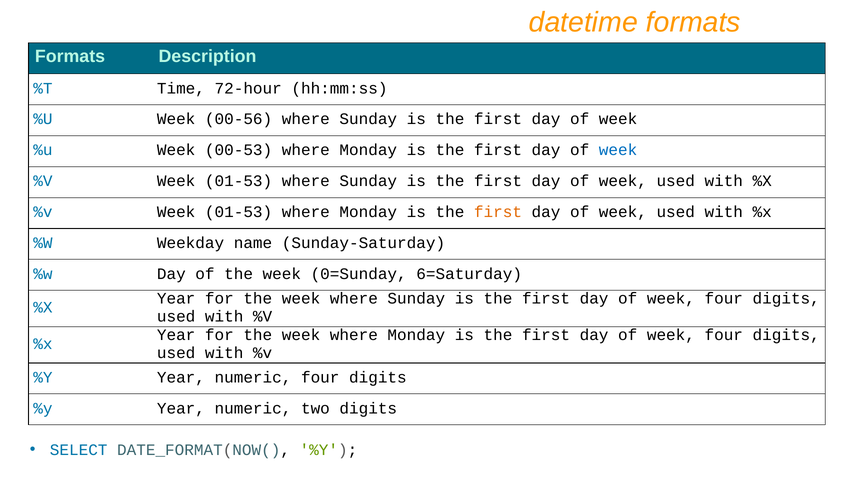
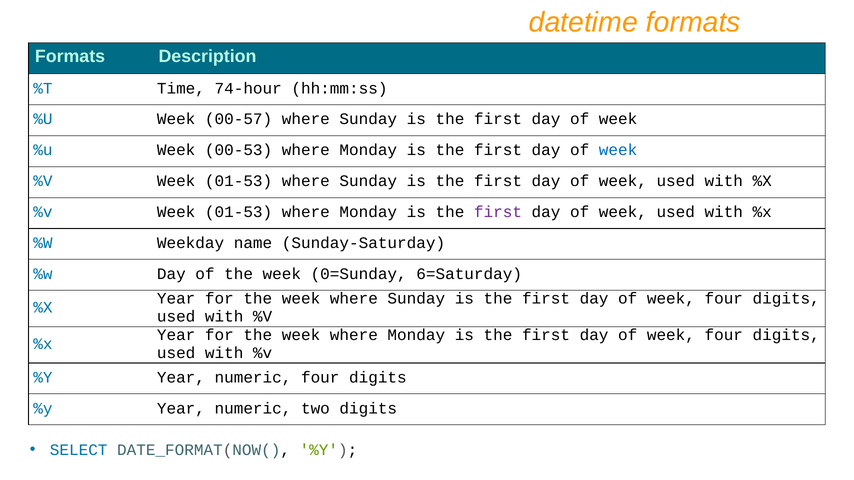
72-hour: 72-hour -> 74-hour (248, 88)
00-56: 00-56 -> 00-57 (239, 119)
first colour: orange -> purple (498, 212)
